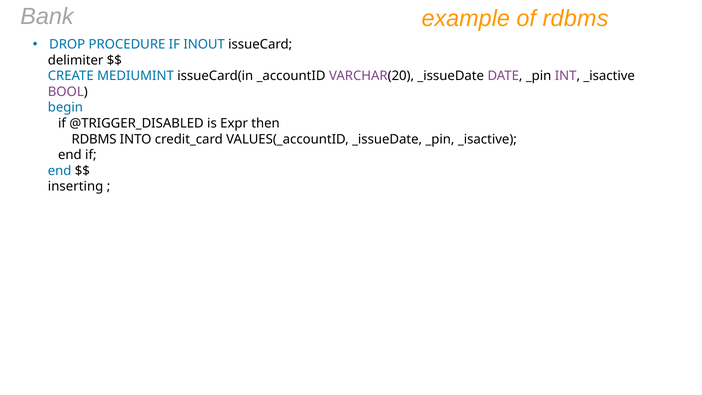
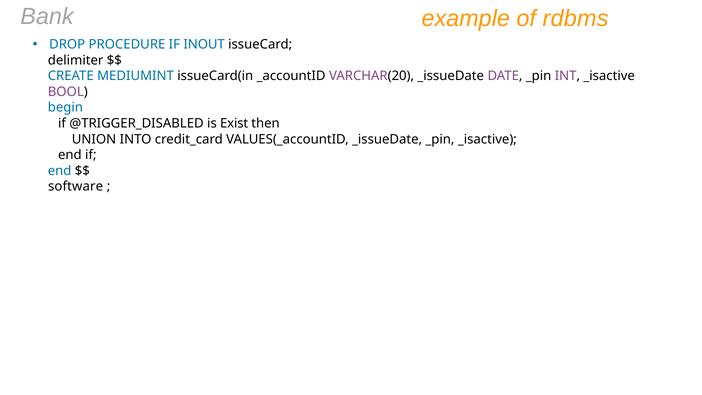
Expr: Expr -> Exist (234, 123)
RDBMS: RDBMS -> UNION (94, 139)
inserting: inserting -> software (76, 187)
